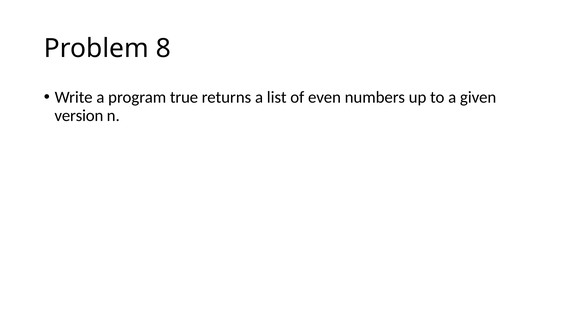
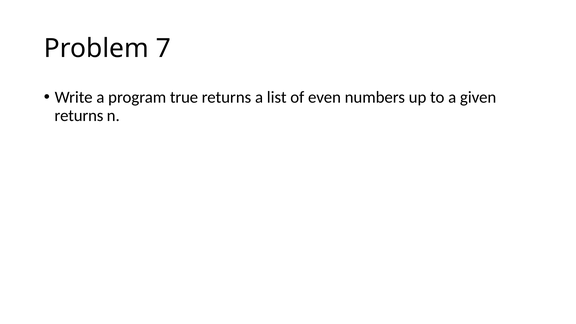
8: 8 -> 7 (163, 48)
version: version -> returns (79, 116)
